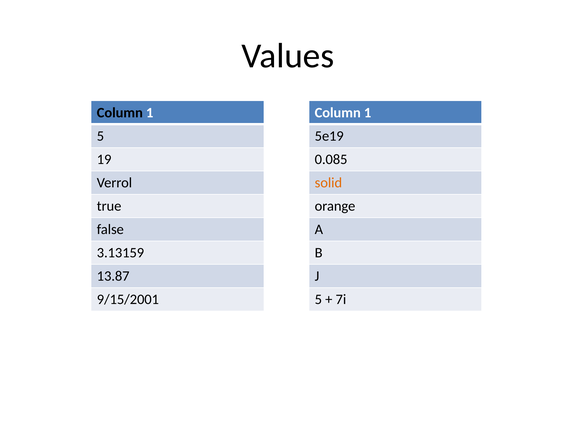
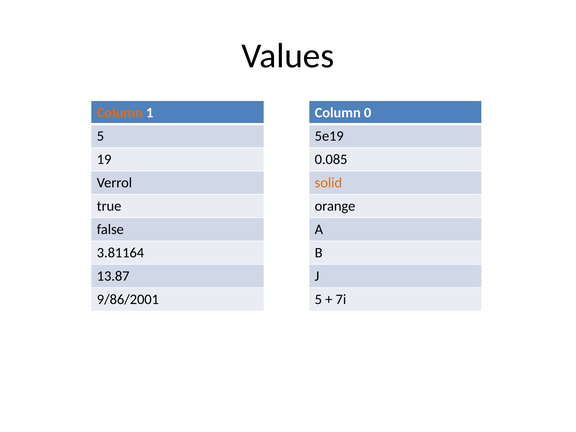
Column colour: black -> orange (120, 113)
1: 1 -> 0 (368, 113)
3.13159: 3.13159 -> 3.81164 (120, 253)
9/15/2001: 9/15/2001 -> 9/86/2001 (128, 300)
